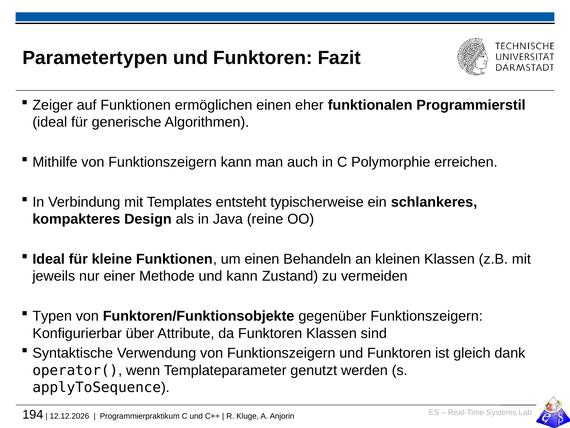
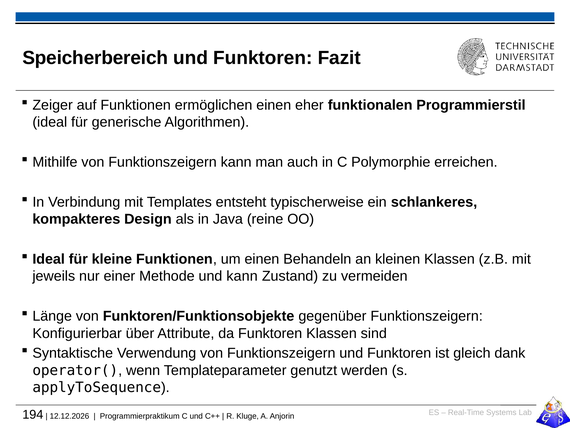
Parametertypen: Parametertypen -> Speicherbereich (95, 58)
Typen: Typen -> Länge (52, 316)
